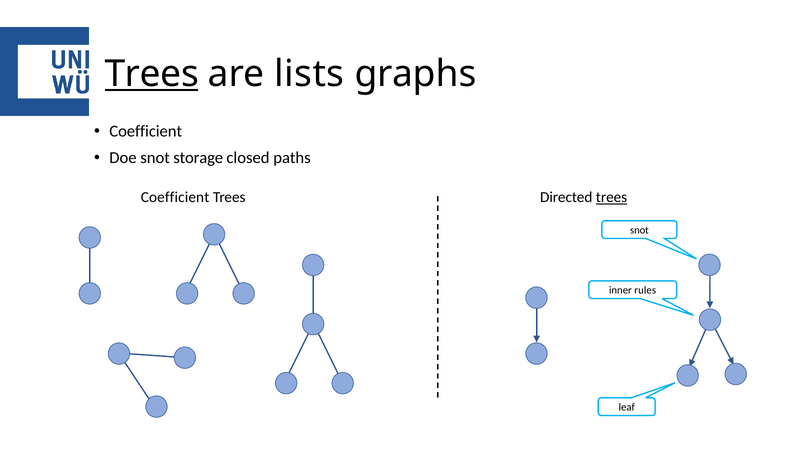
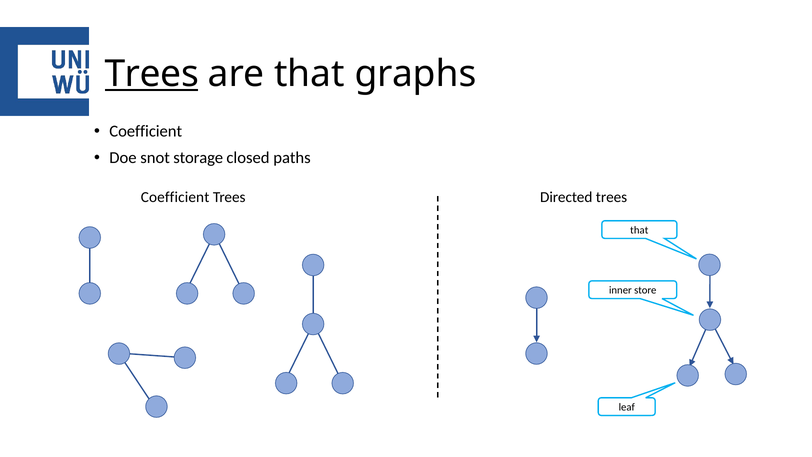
are lists: lists -> that (309, 74)
trees underline: present -> none (611, 197)
snot: snot -> that (639, 230)
rules: rules -> store (645, 290)
